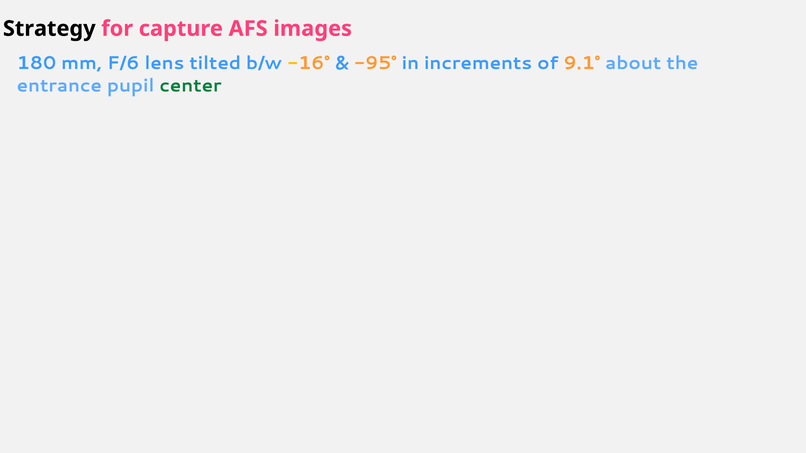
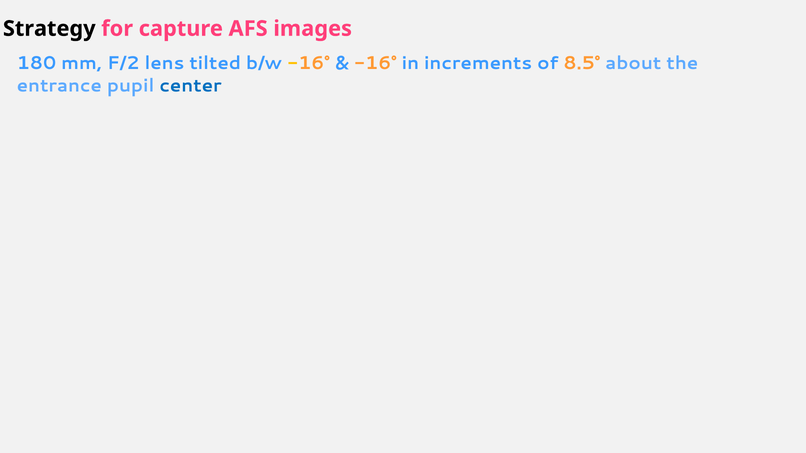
F/6: F/6 -> F/2 (123, 63)
-95°: -95° -> -16° (375, 63)
9.1°: 9.1° -> 8.5° (582, 63)
center colour: green -> blue (190, 86)
